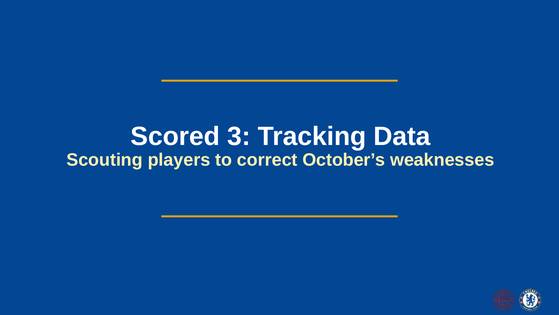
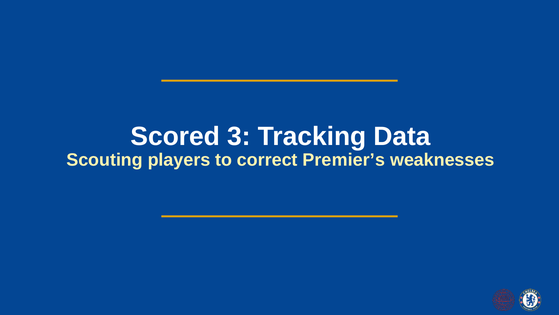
October’s: October’s -> Premier’s (344, 160)
